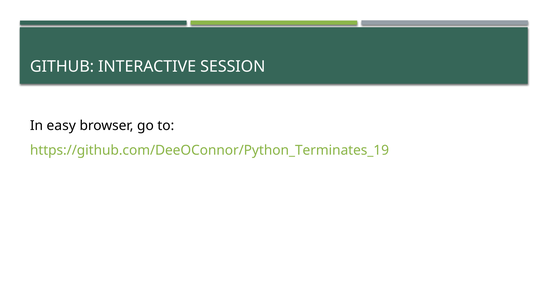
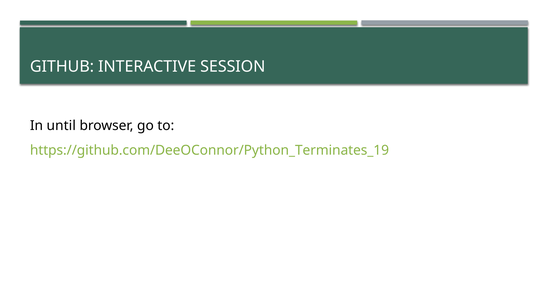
easy: easy -> until (61, 126)
